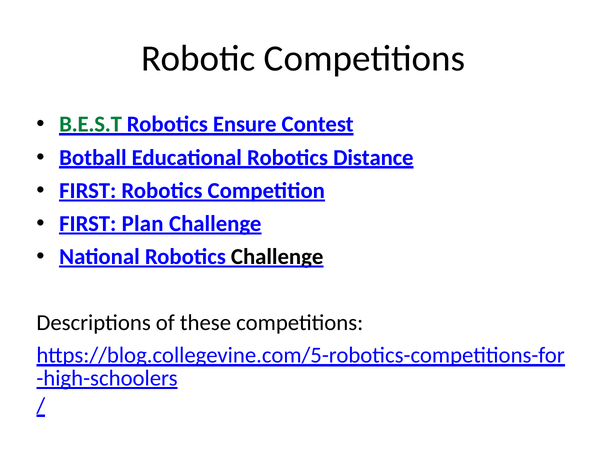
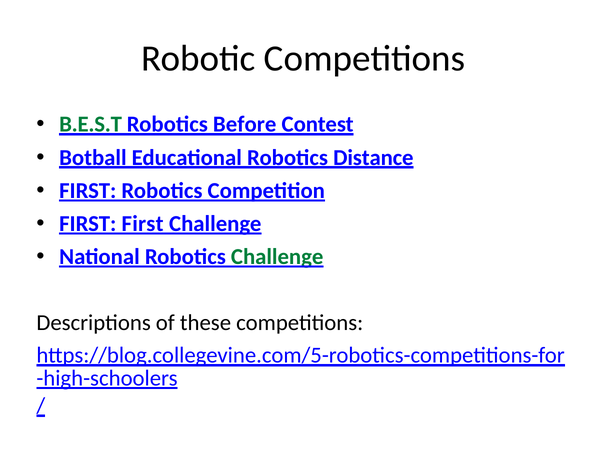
Ensure: Ensure -> Before (245, 125)
FIRST Plan: Plan -> First (143, 224)
Challenge colour: black -> green (277, 257)
